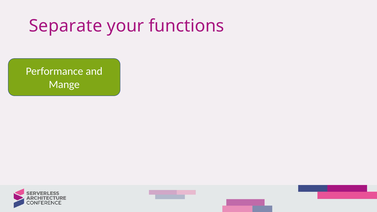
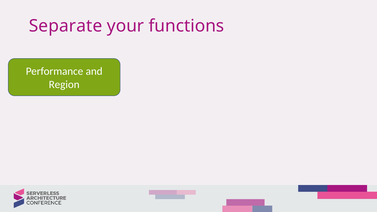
Mange: Mange -> Region (64, 85)
